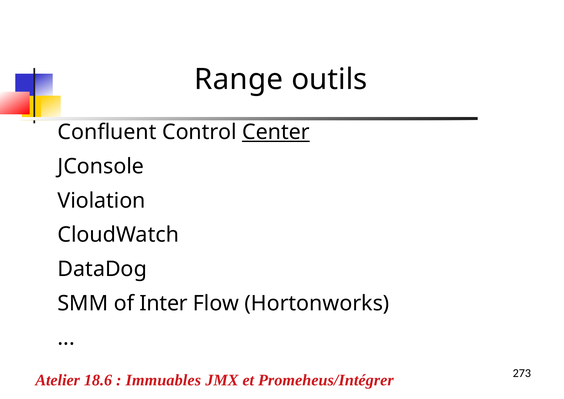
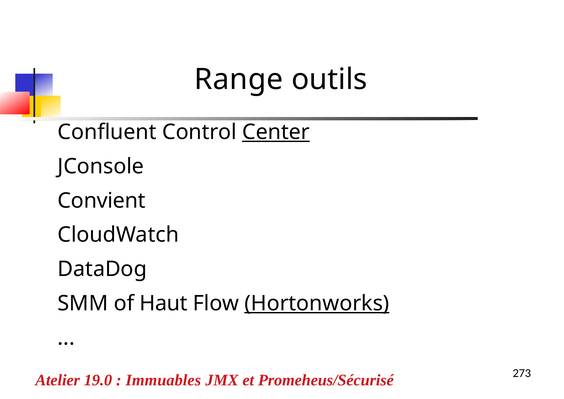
Violation: Violation -> Convient (102, 200)
Inter: Inter -> Haut (164, 303)
Hortonworks underline: none -> present (317, 303)
18.6: 18.6 -> 19.0 (98, 380)
Promeheus/Intégrer: Promeheus/Intégrer -> Promeheus/Sécurisé (326, 380)
